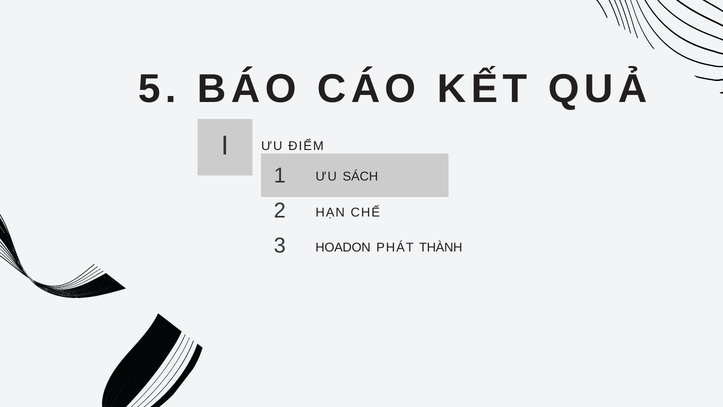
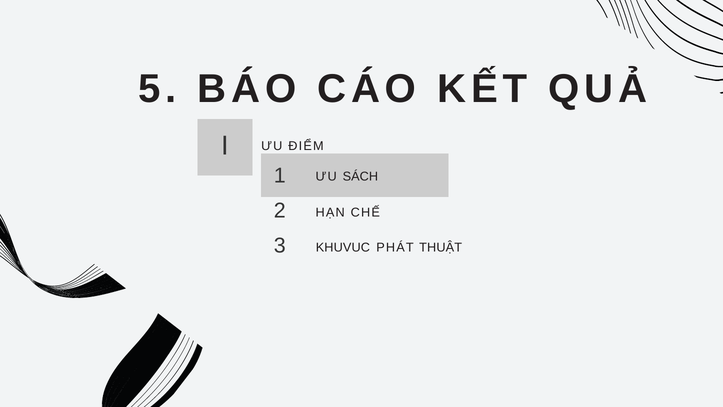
HOADON: HOADON -> KHUVUC (343, 248)
THÀNH: THÀNH -> THUẬT (441, 248)
